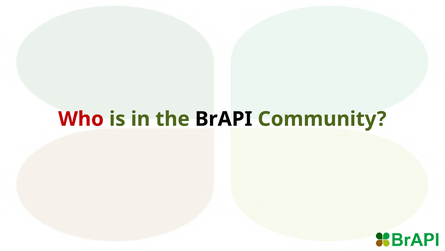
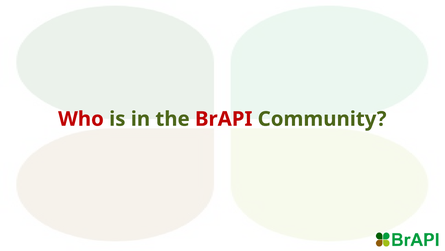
BrAPI colour: black -> red (224, 119)
